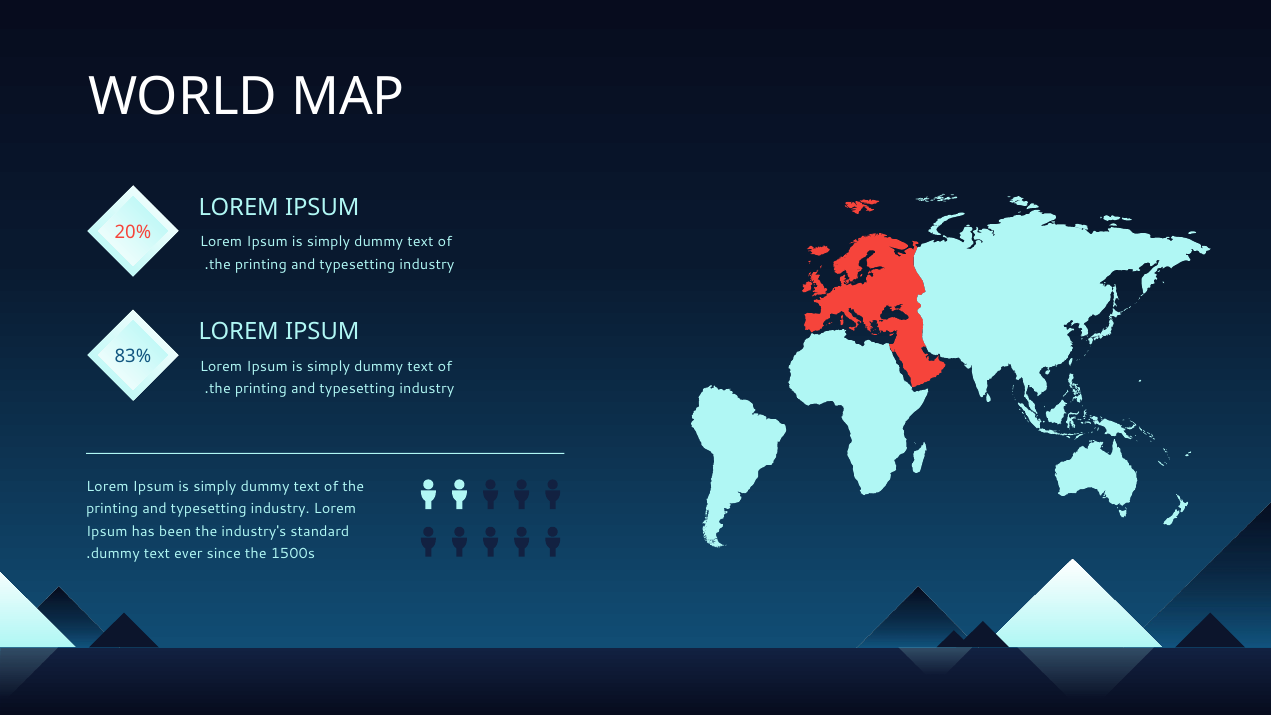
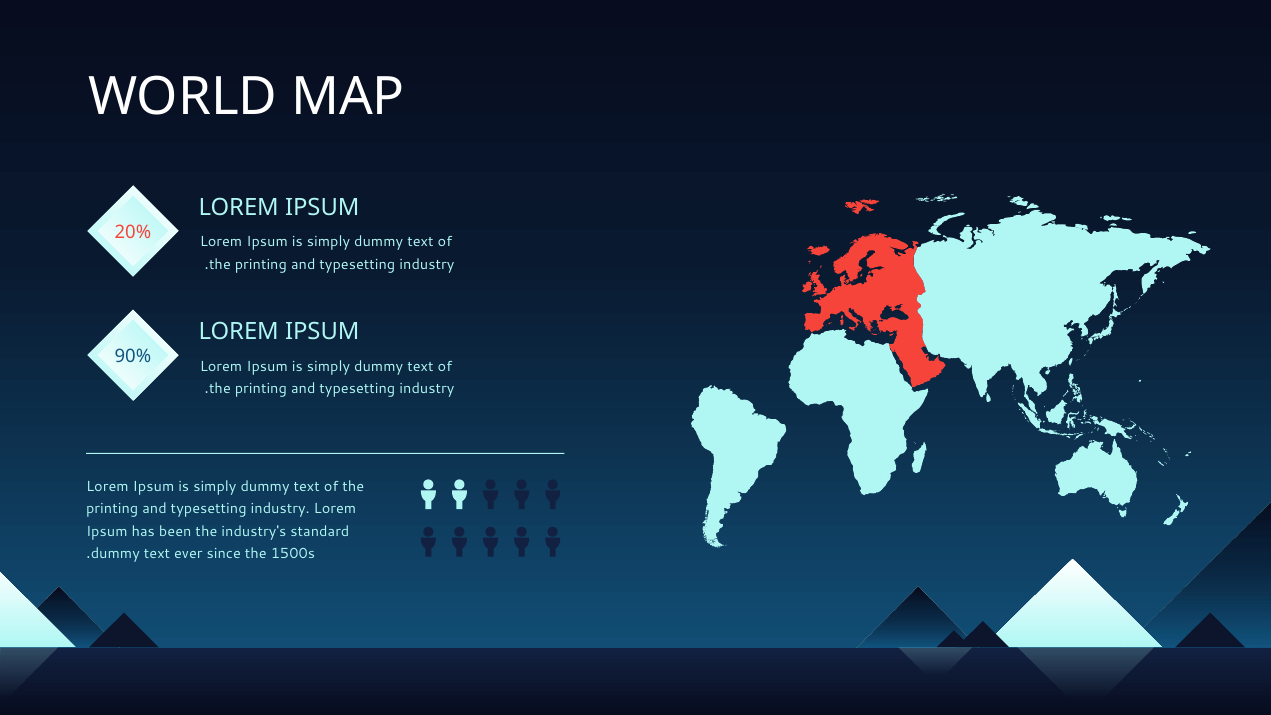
83%: 83% -> 90% (133, 356)
